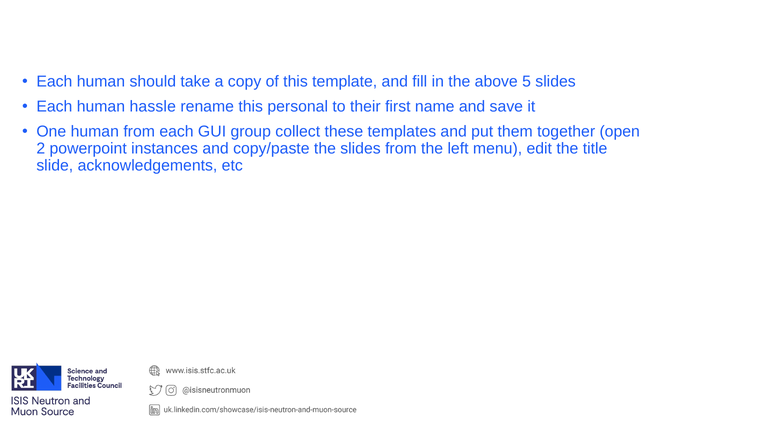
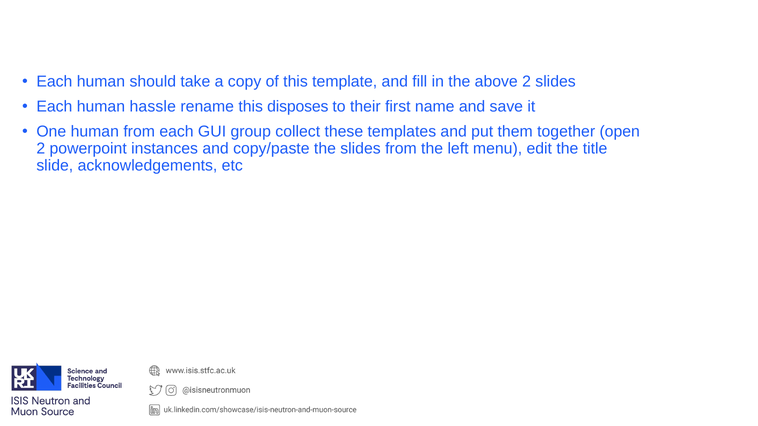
above 5: 5 -> 2 (527, 82)
personal: personal -> disposes (298, 107)
